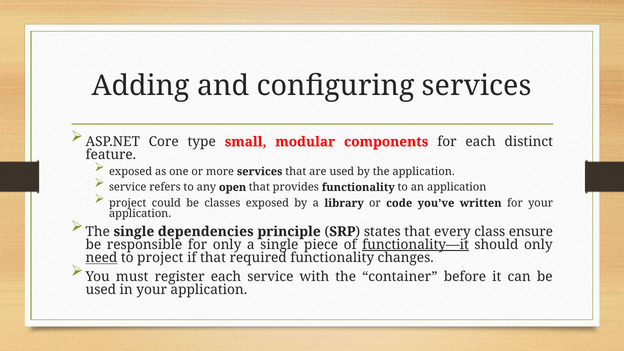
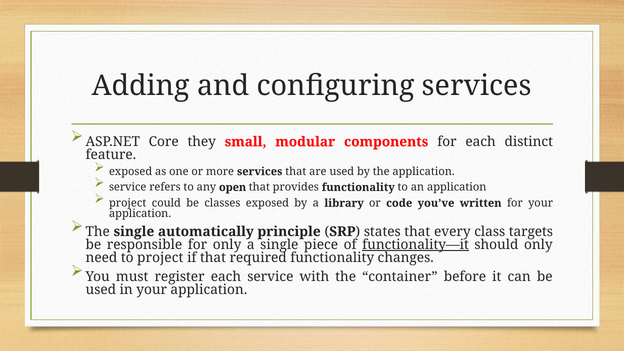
type: type -> they (202, 142)
dependencies: dependencies -> automatically (206, 232)
ensure: ensure -> targets (531, 232)
need underline: present -> none (101, 258)
